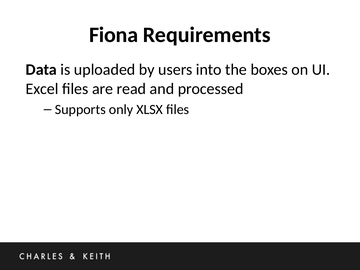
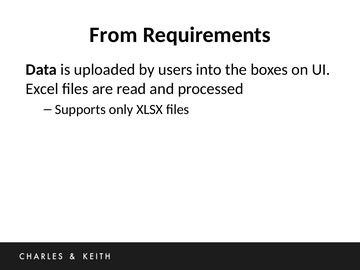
Fiona: Fiona -> From (113, 35)
